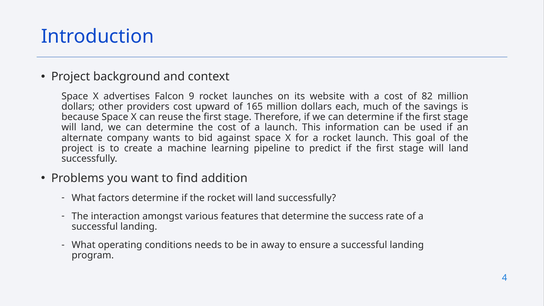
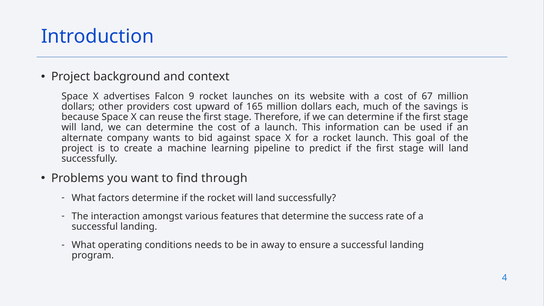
82: 82 -> 67 (427, 96)
addition: addition -> through (224, 178)
